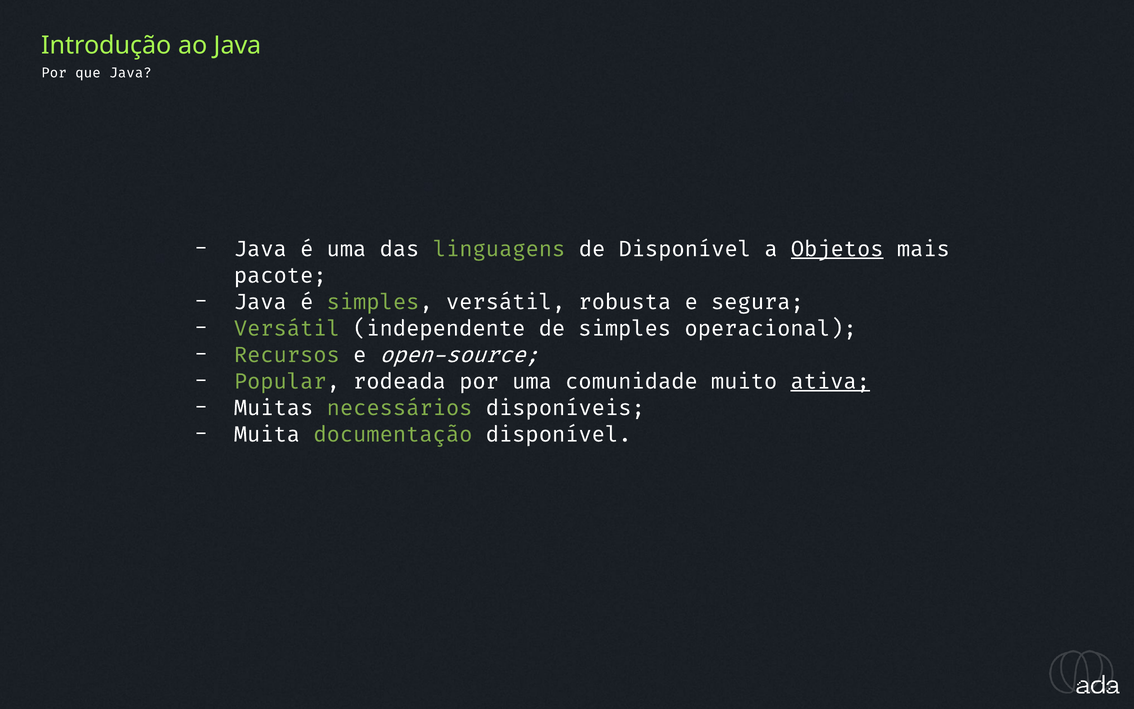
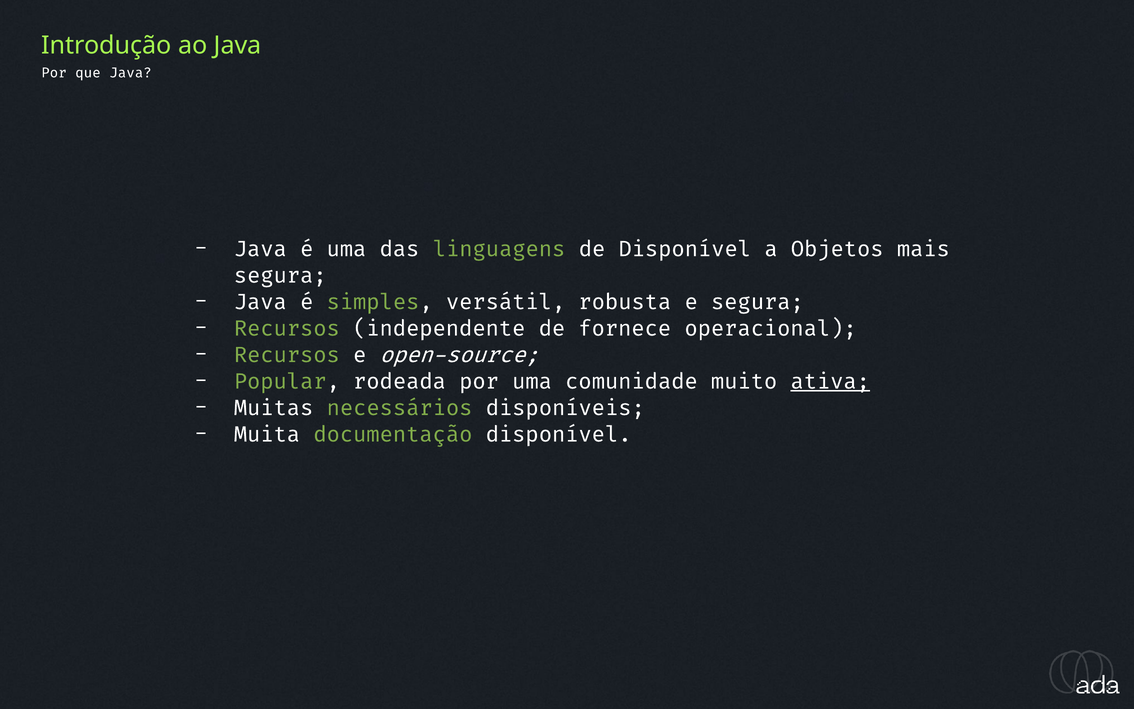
Objetos underline: present -> none (837, 249)
pacote: pacote -> segura (280, 275)
Versátil: Versátil -> Recursos (287, 328)
de simples: simples -> fornece (625, 328)
